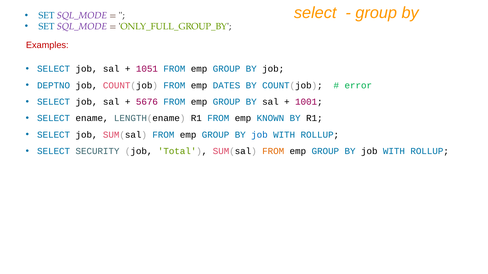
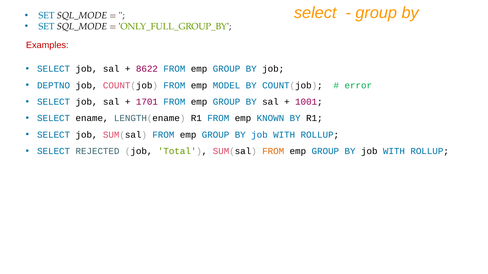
SQL_MODE colour: purple -> black (82, 16)
SQL_MODE colour: purple -> black (82, 27)
1051: 1051 -> 8622 (147, 69)
DATES: DATES -> MODEL (227, 86)
5676: 5676 -> 1701 (147, 102)
SECURITY: SECURITY -> REJECTED (98, 151)
